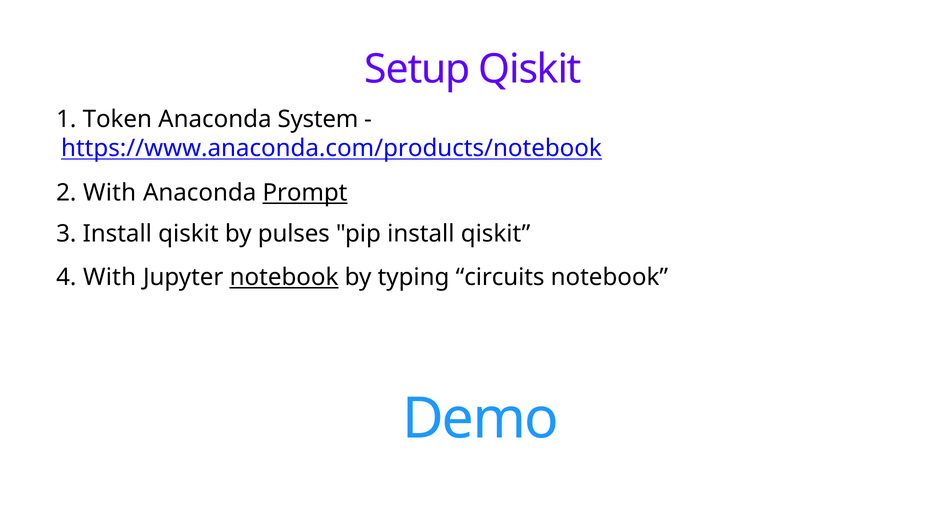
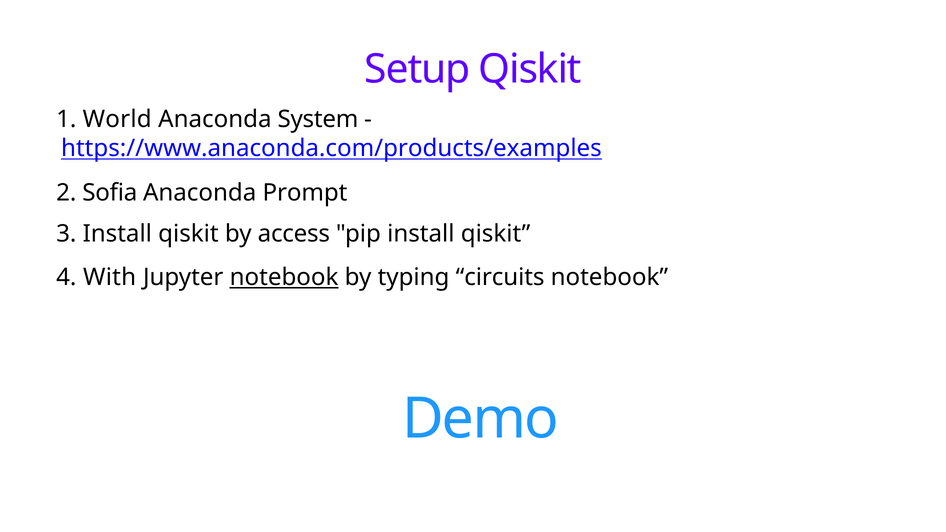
Token: Token -> World (117, 119)
https://www.anaconda.com/products/notebook: https://www.anaconda.com/products/notebook -> https://www.anaconda.com/products/examples (331, 148)
With: With -> Sofia (110, 193)
Prompt underline: present -> none (305, 193)
pulses: pulses -> access (294, 234)
